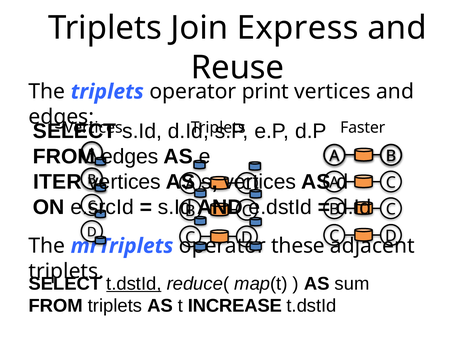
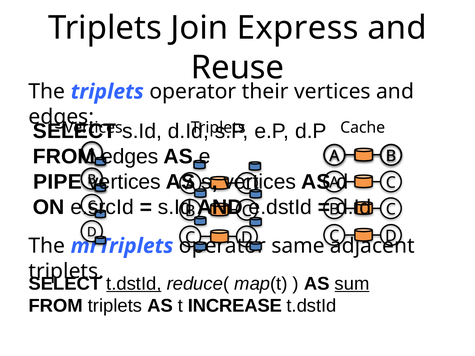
print: print -> their (265, 92)
Faster: Faster -> Cache (363, 128)
ITER: ITER -> PIPE (57, 182)
these: these -> same (298, 246)
sum underline: none -> present (352, 284)
